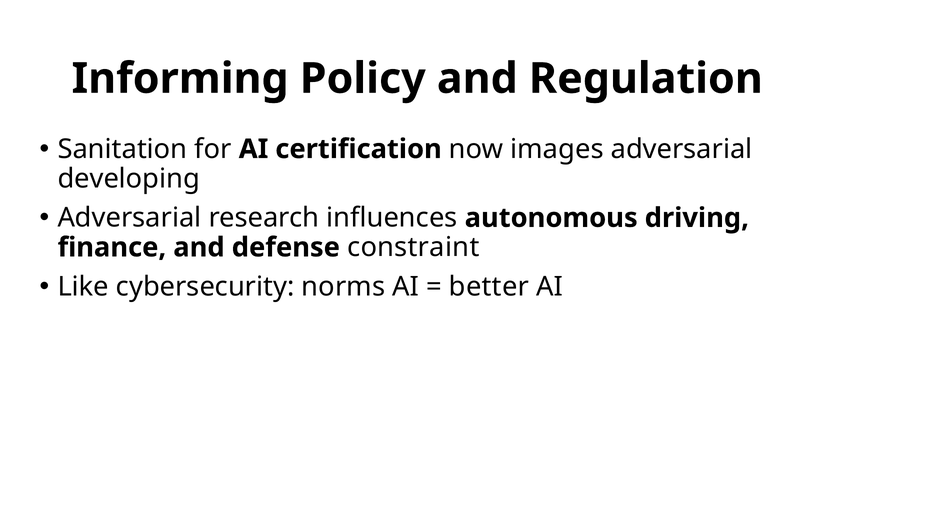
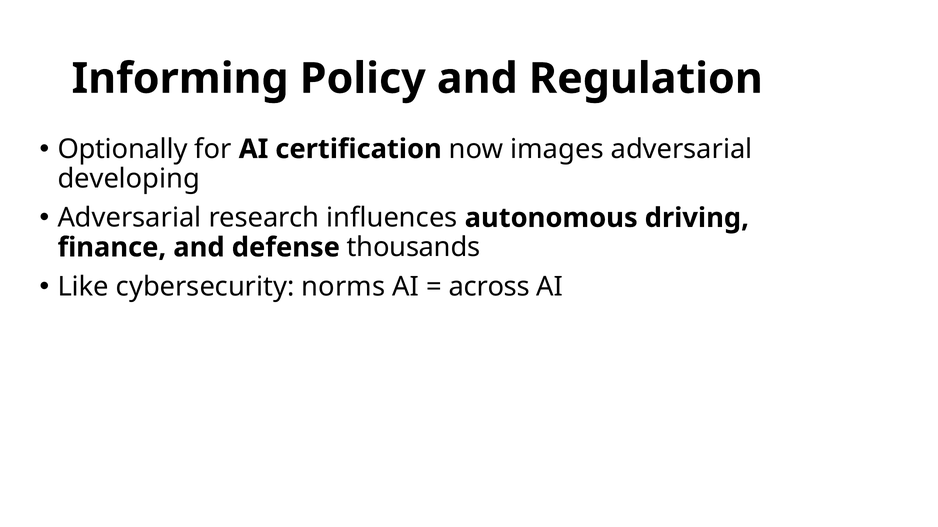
Sanitation: Sanitation -> Optionally (123, 149)
constraint: constraint -> thousands (414, 248)
better: better -> across (489, 287)
